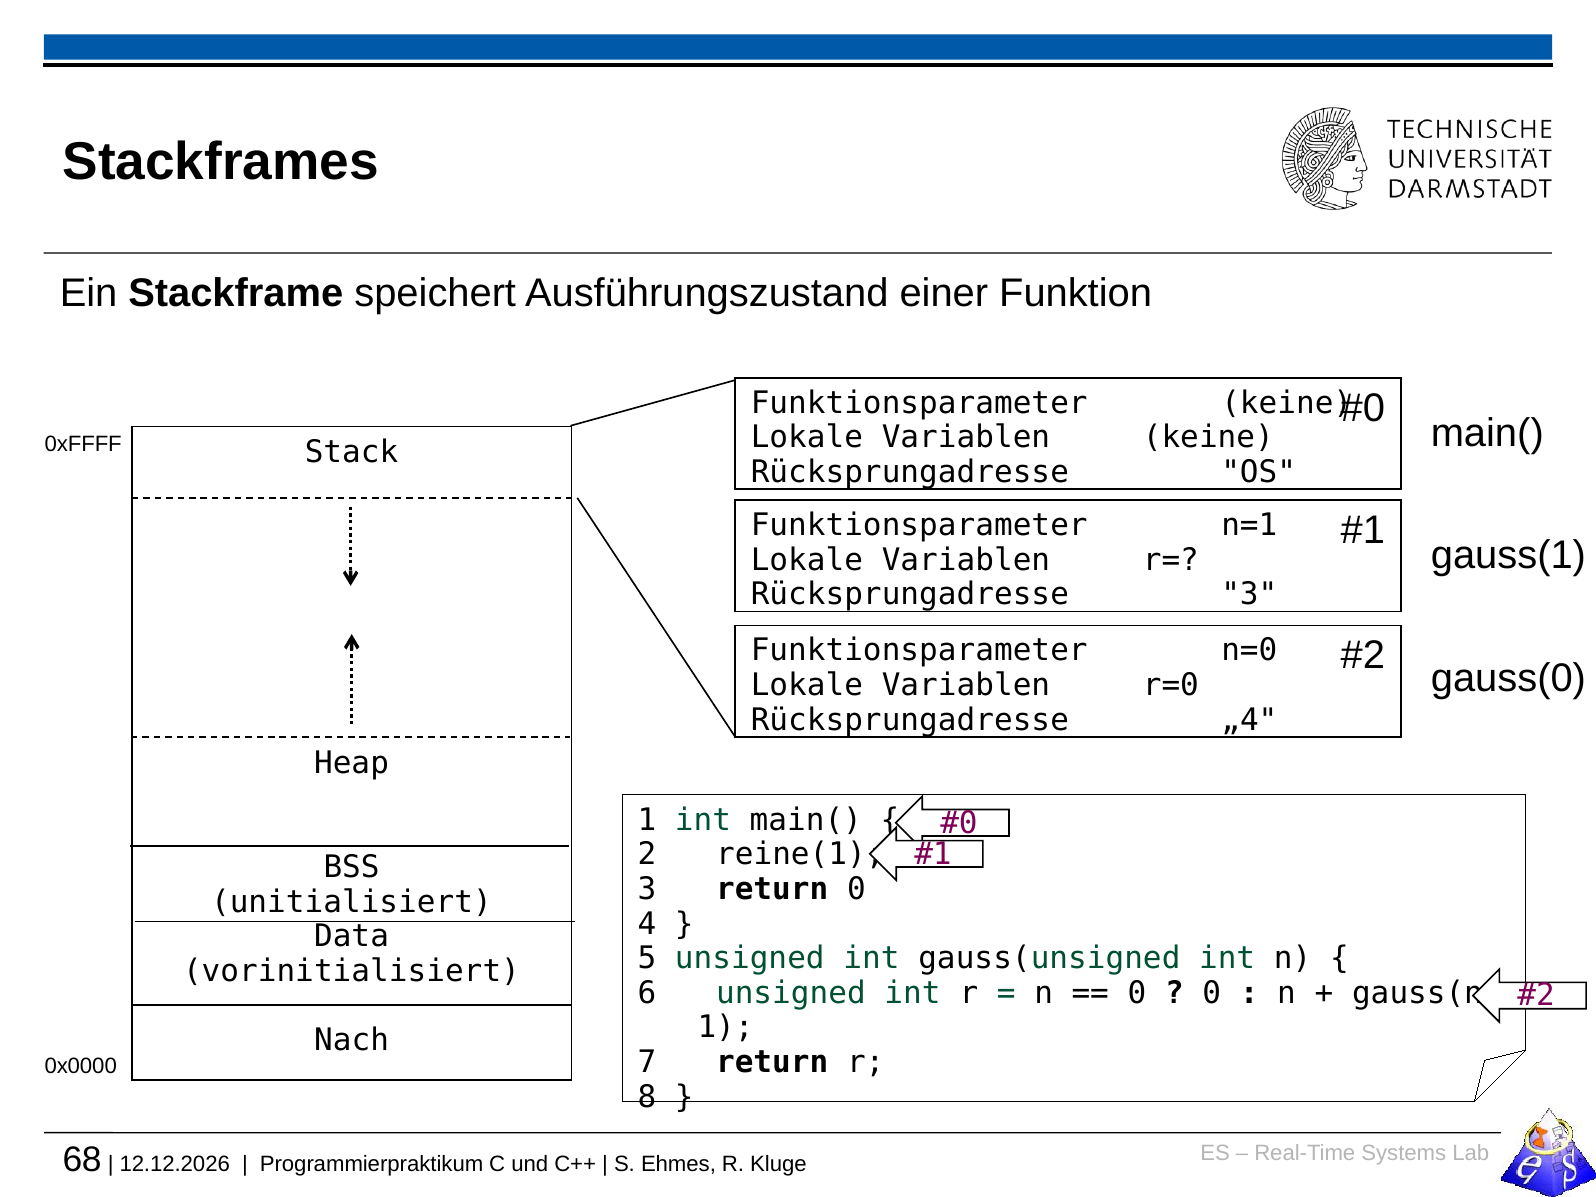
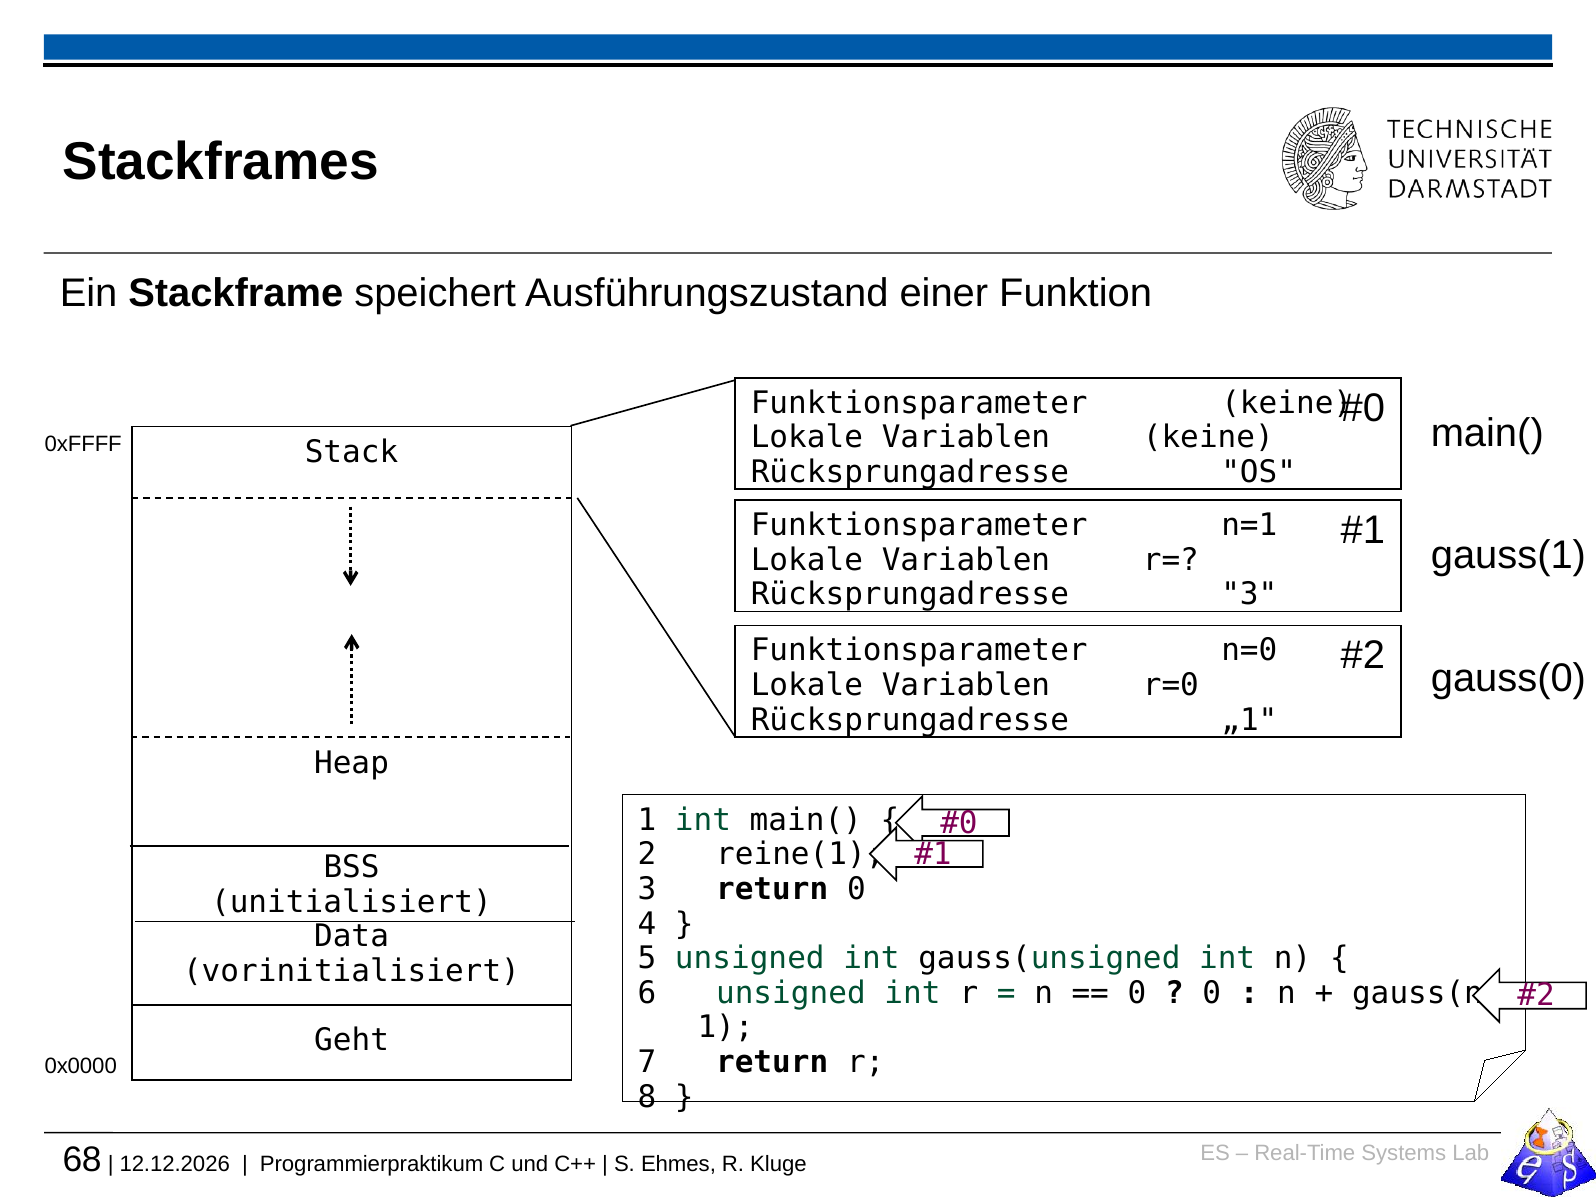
„4: „4 -> „1 (1249, 720)
Nach: Nach -> Geht (352, 1040)
